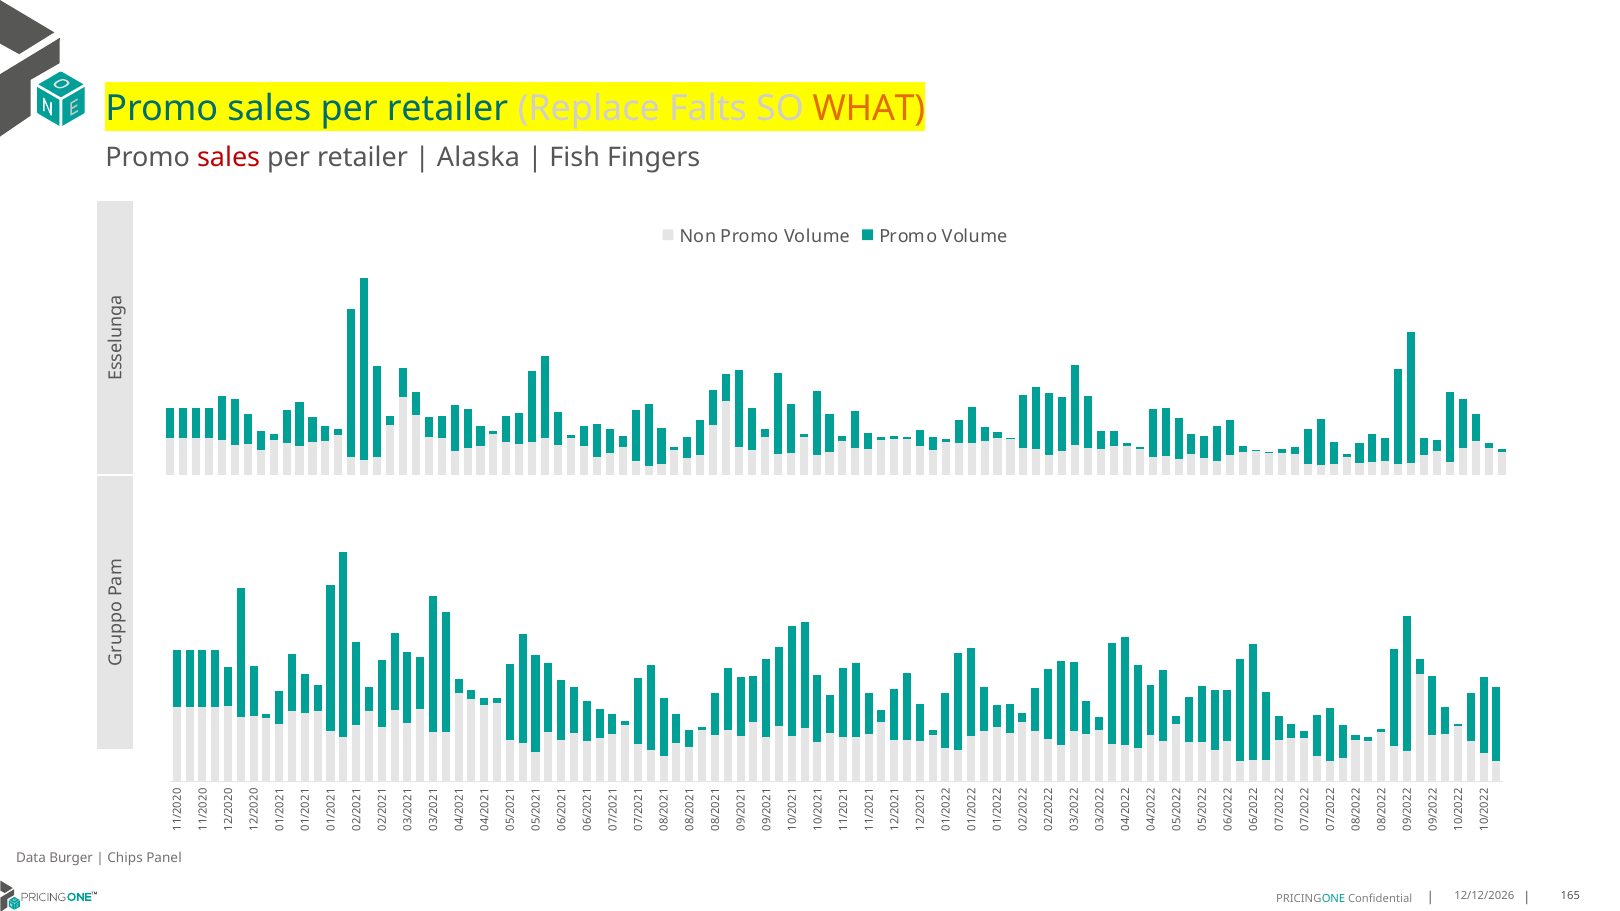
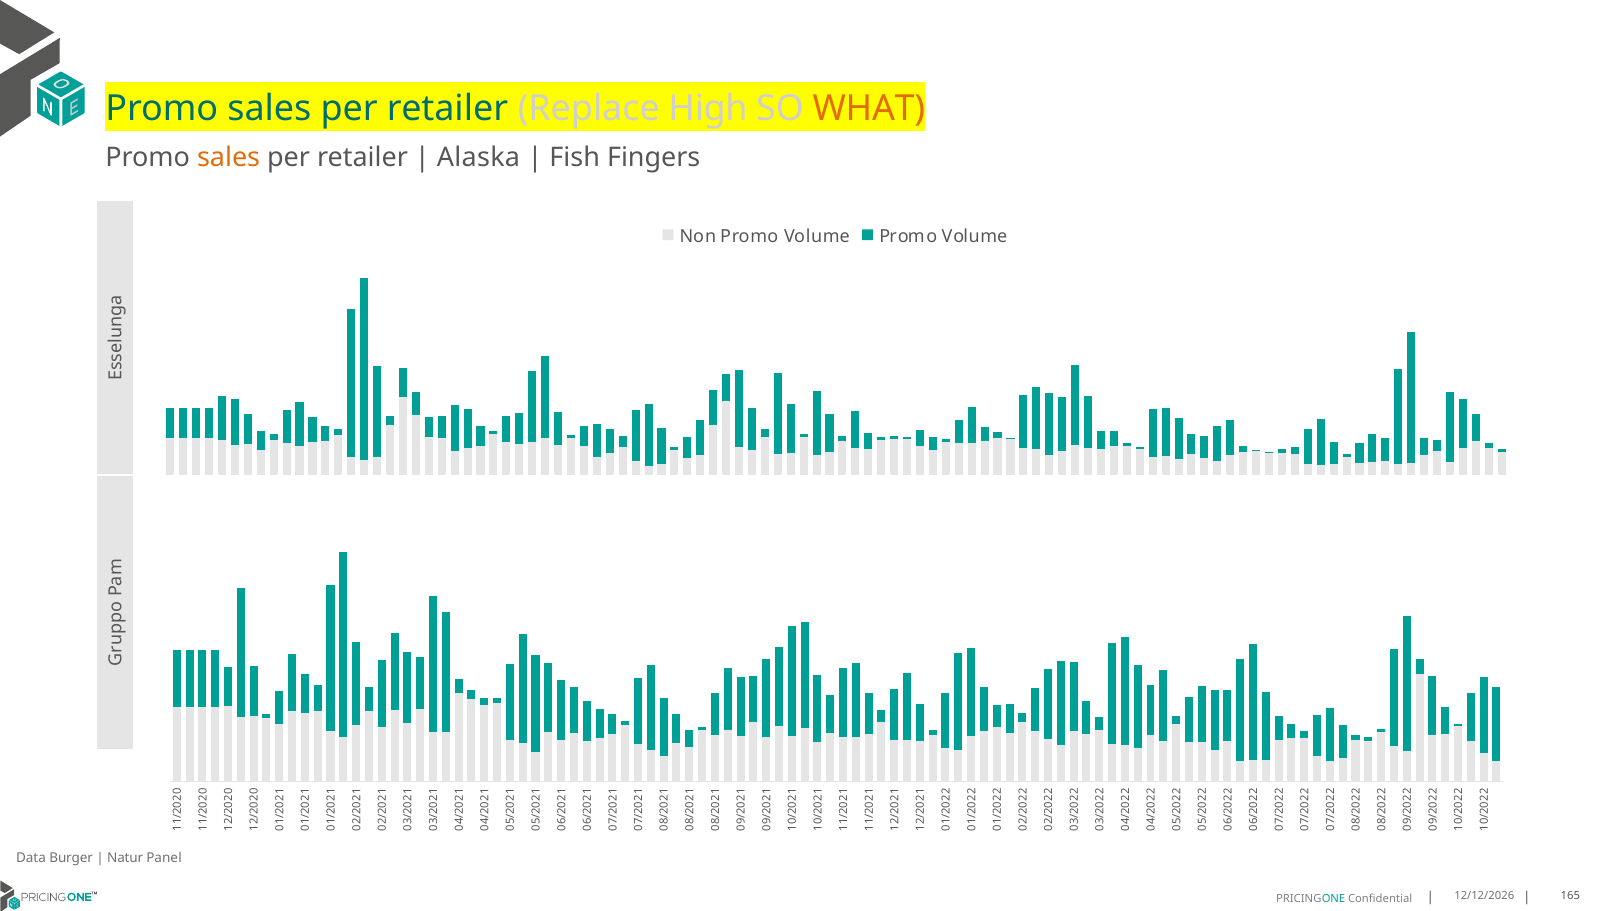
Falts: Falts -> High (708, 109)
sales colour: red -> orange (229, 158)
Chips: Chips -> Natur (125, 858)
